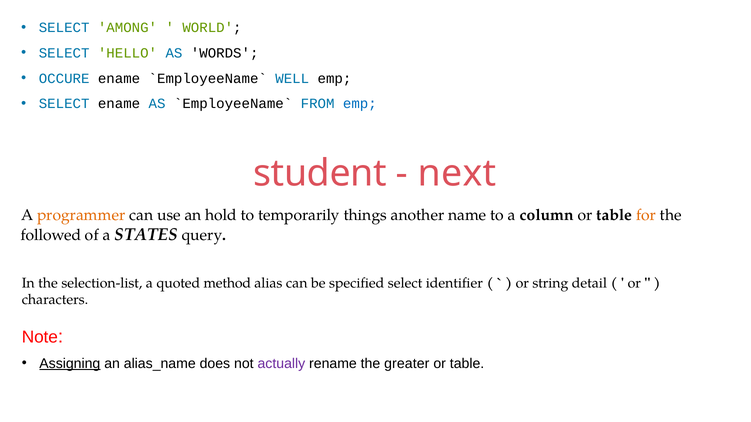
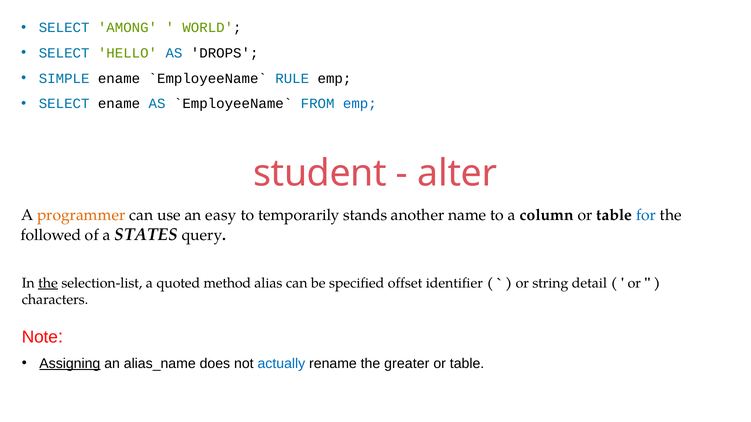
WORDS: WORDS -> DROPS (225, 53)
OCCURE: OCCURE -> SIMPLE (64, 79)
WELL: WELL -> RULE (292, 79)
next: next -> alter (457, 173)
hold: hold -> easy (221, 215)
things: things -> stands (365, 215)
for colour: orange -> blue (646, 215)
the underline: none -> present (48, 283)
specified select: select -> offset (405, 283)
actually colour: purple -> blue (281, 364)
